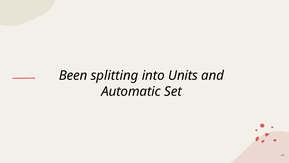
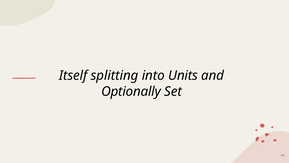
Been: Been -> Itself (73, 75)
Automatic: Automatic -> Optionally (131, 91)
